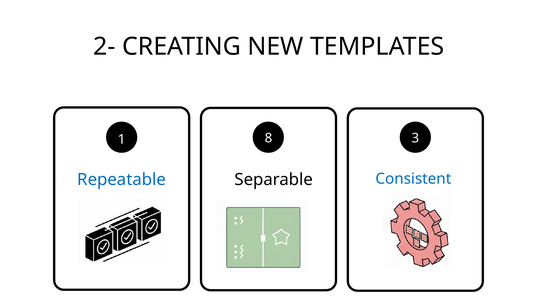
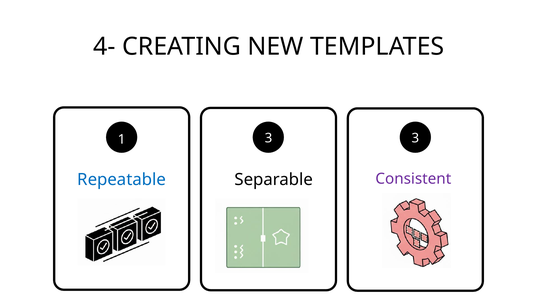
2-: 2- -> 4- (104, 47)
1 8: 8 -> 3 (269, 138)
Consistent colour: blue -> purple (413, 179)
